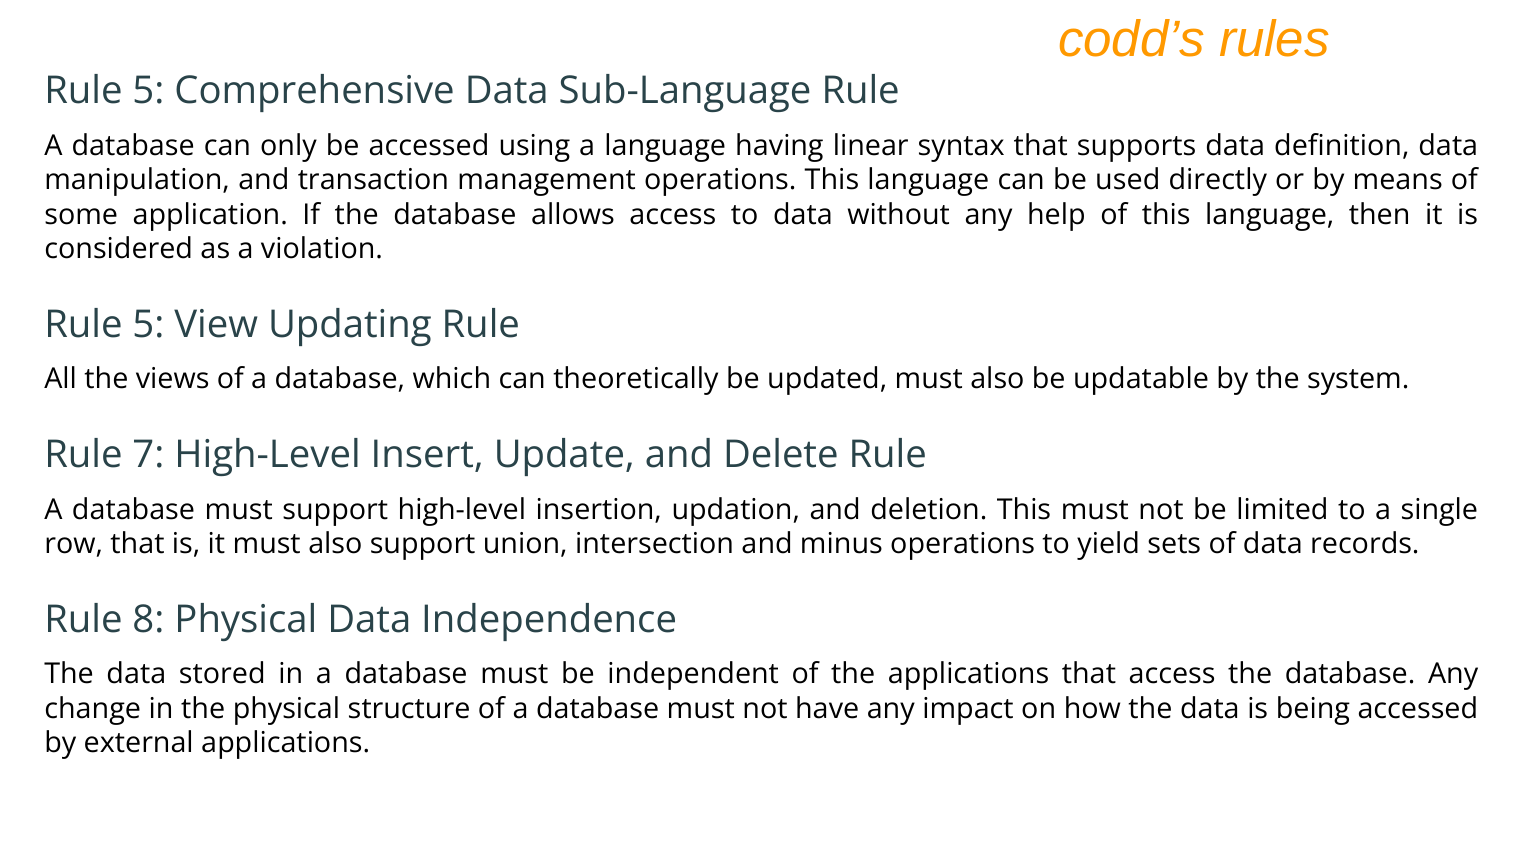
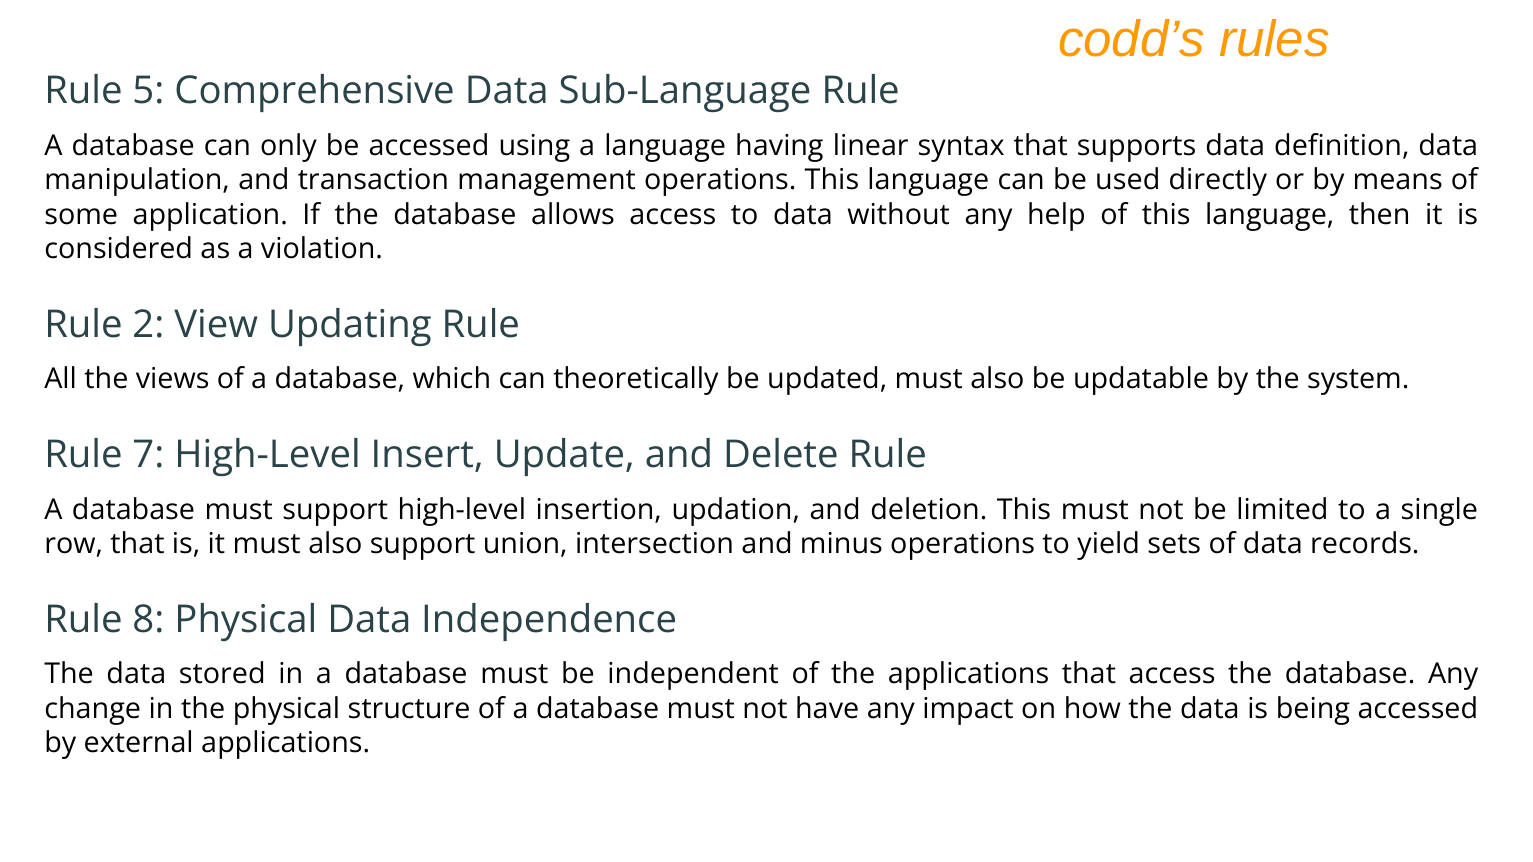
5: 5 -> 2 (148, 325)
